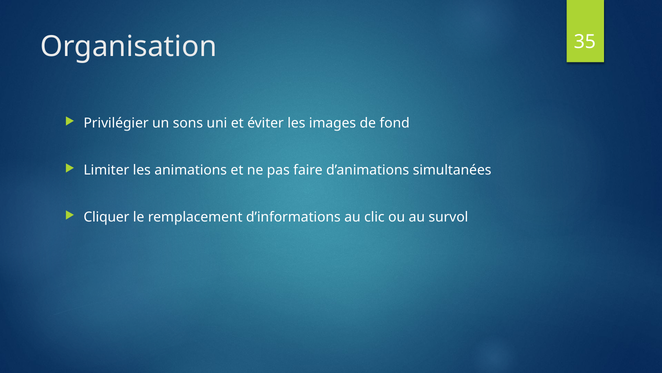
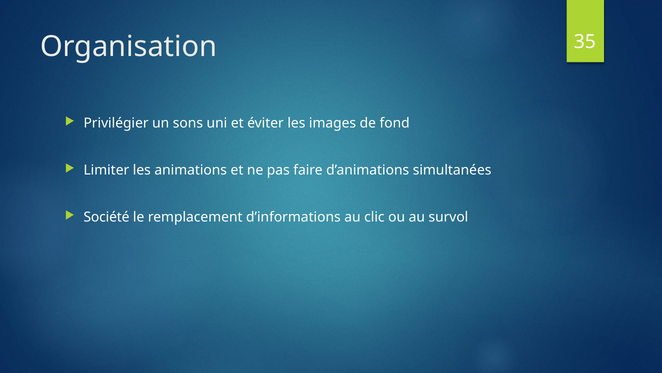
Cliquer: Cliquer -> Société (106, 217)
